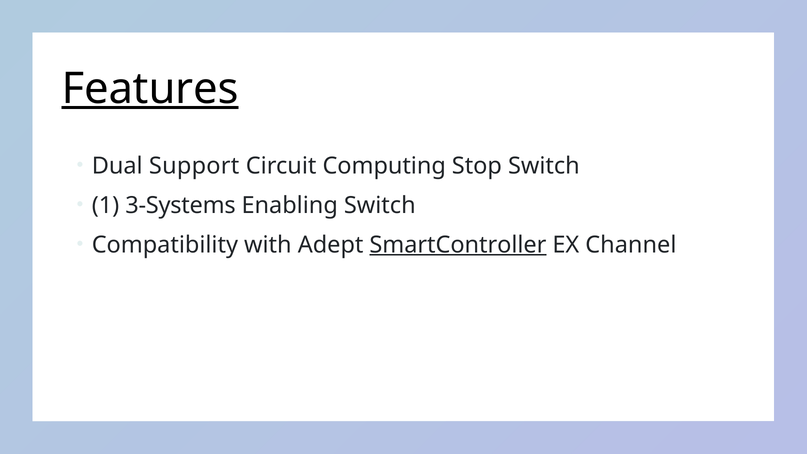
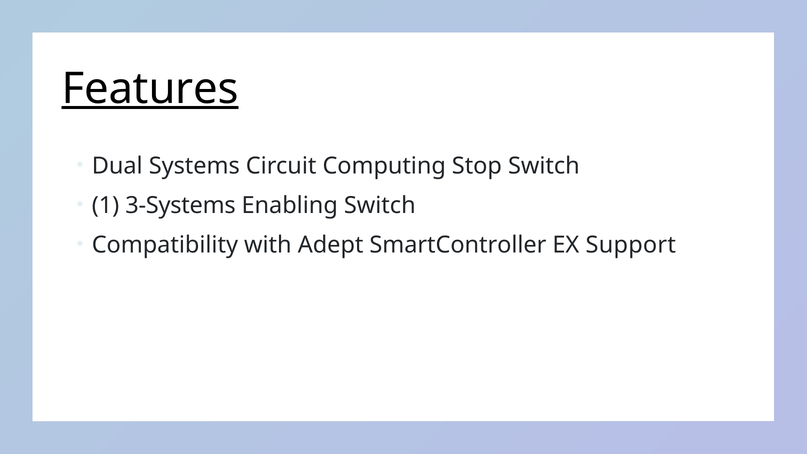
Support: Support -> Systems (194, 166)
SmartController underline: present -> none (458, 245)
Channel: Channel -> Support (631, 245)
